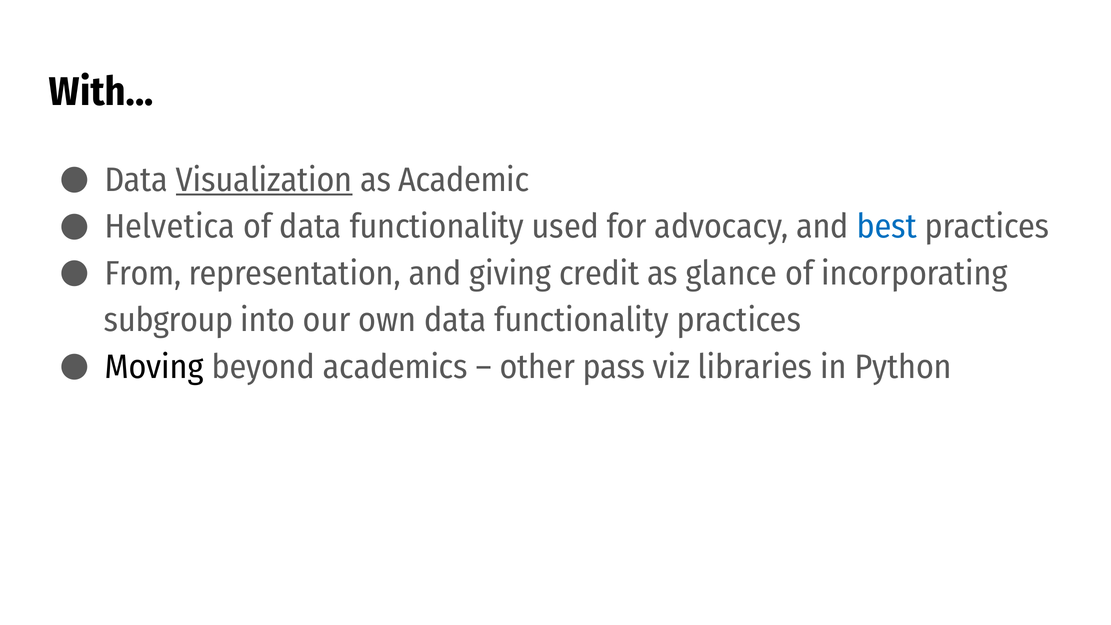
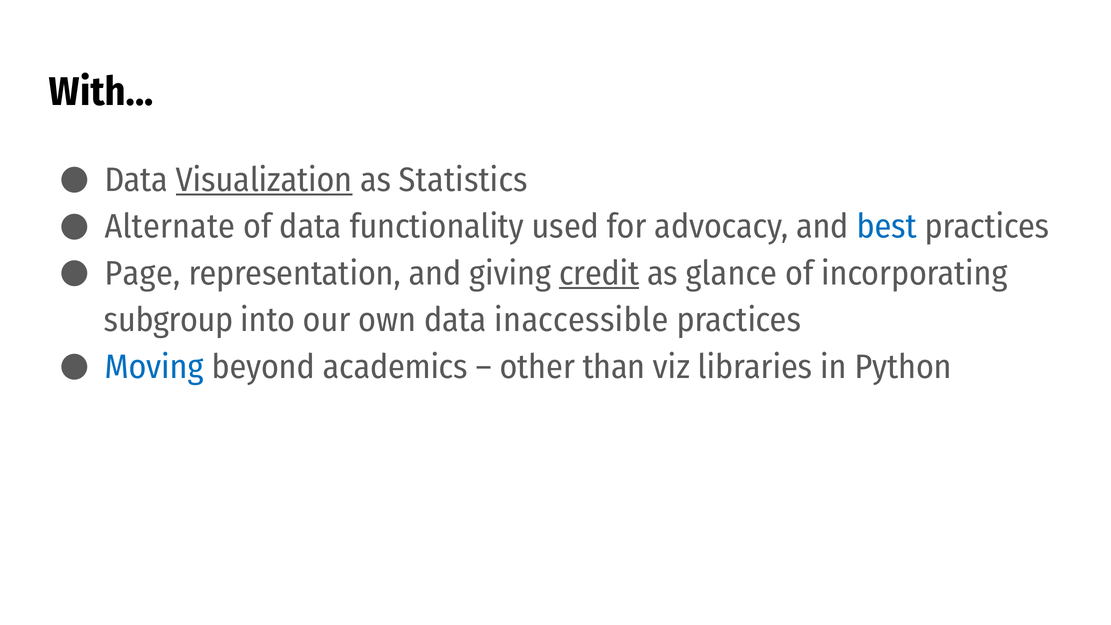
Academic: Academic -> Statistics (463, 180)
Helvetica: Helvetica -> Alternate (170, 227)
From: From -> Page (143, 273)
credit underline: none -> present (599, 273)
own data functionality: functionality -> inaccessible (581, 320)
Moving colour: black -> blue (154, 367)
pass: pass -> than (614, 367)
